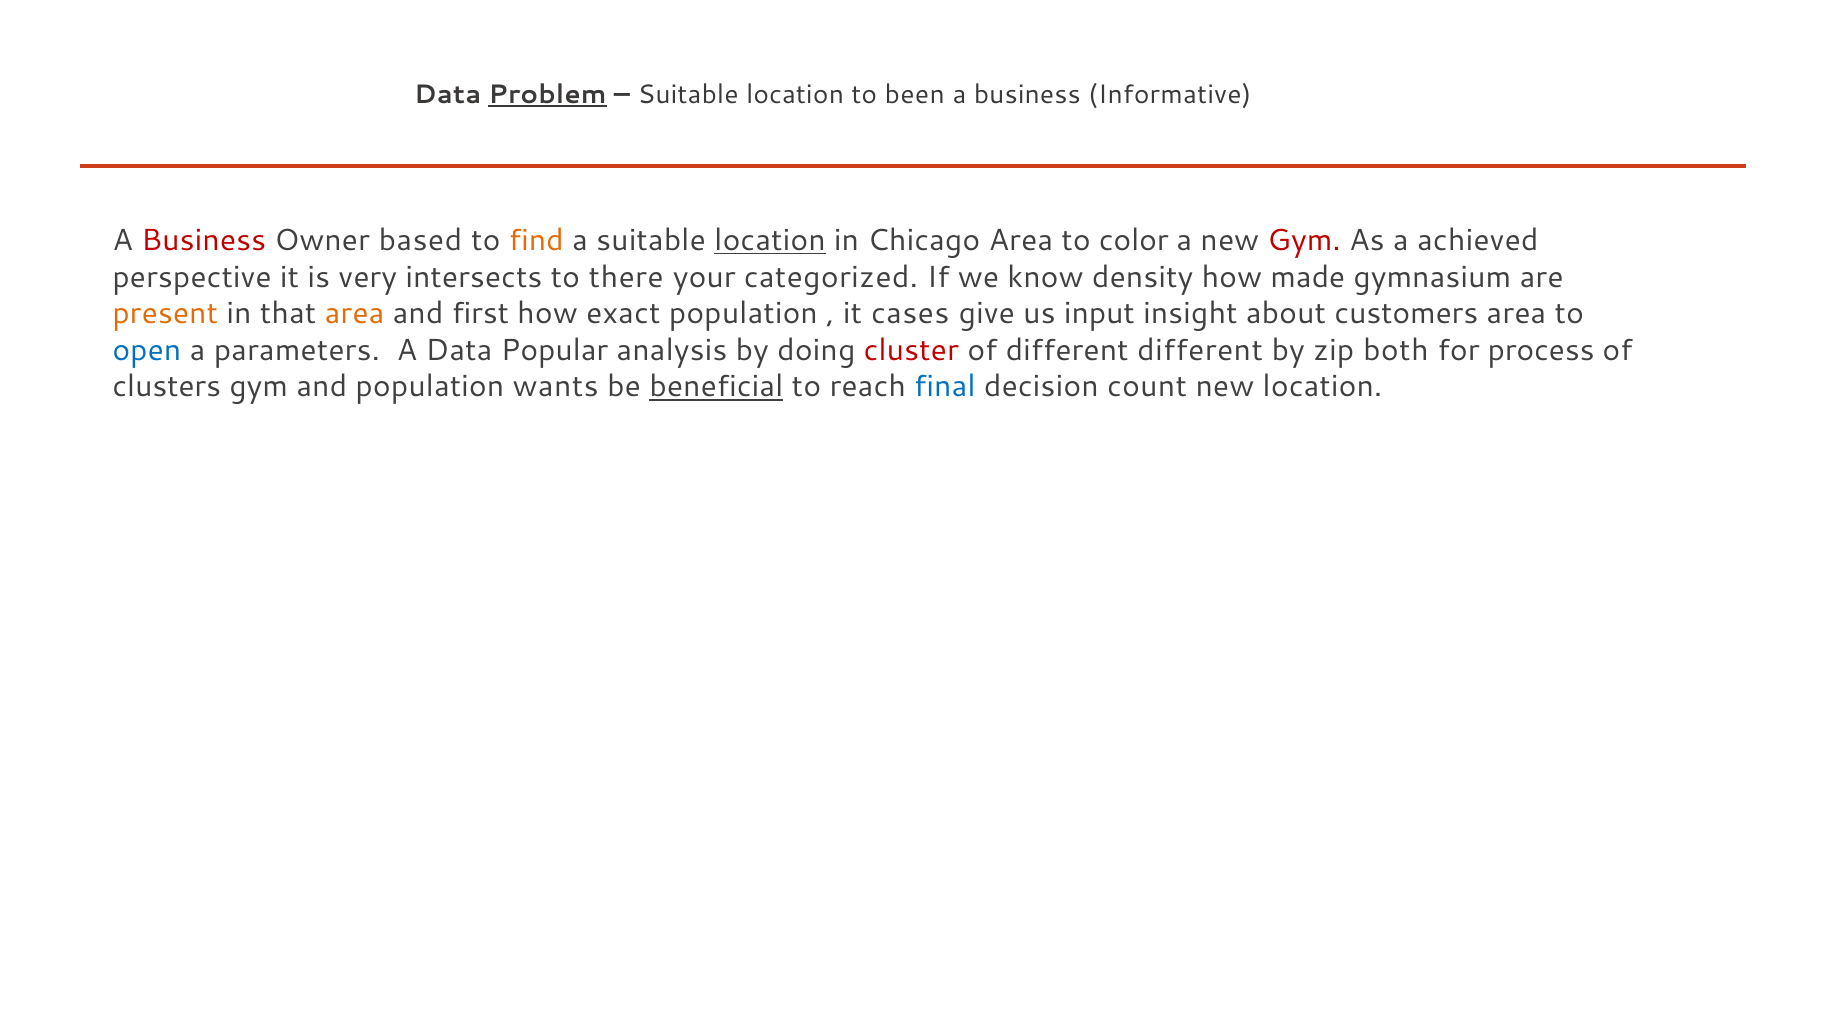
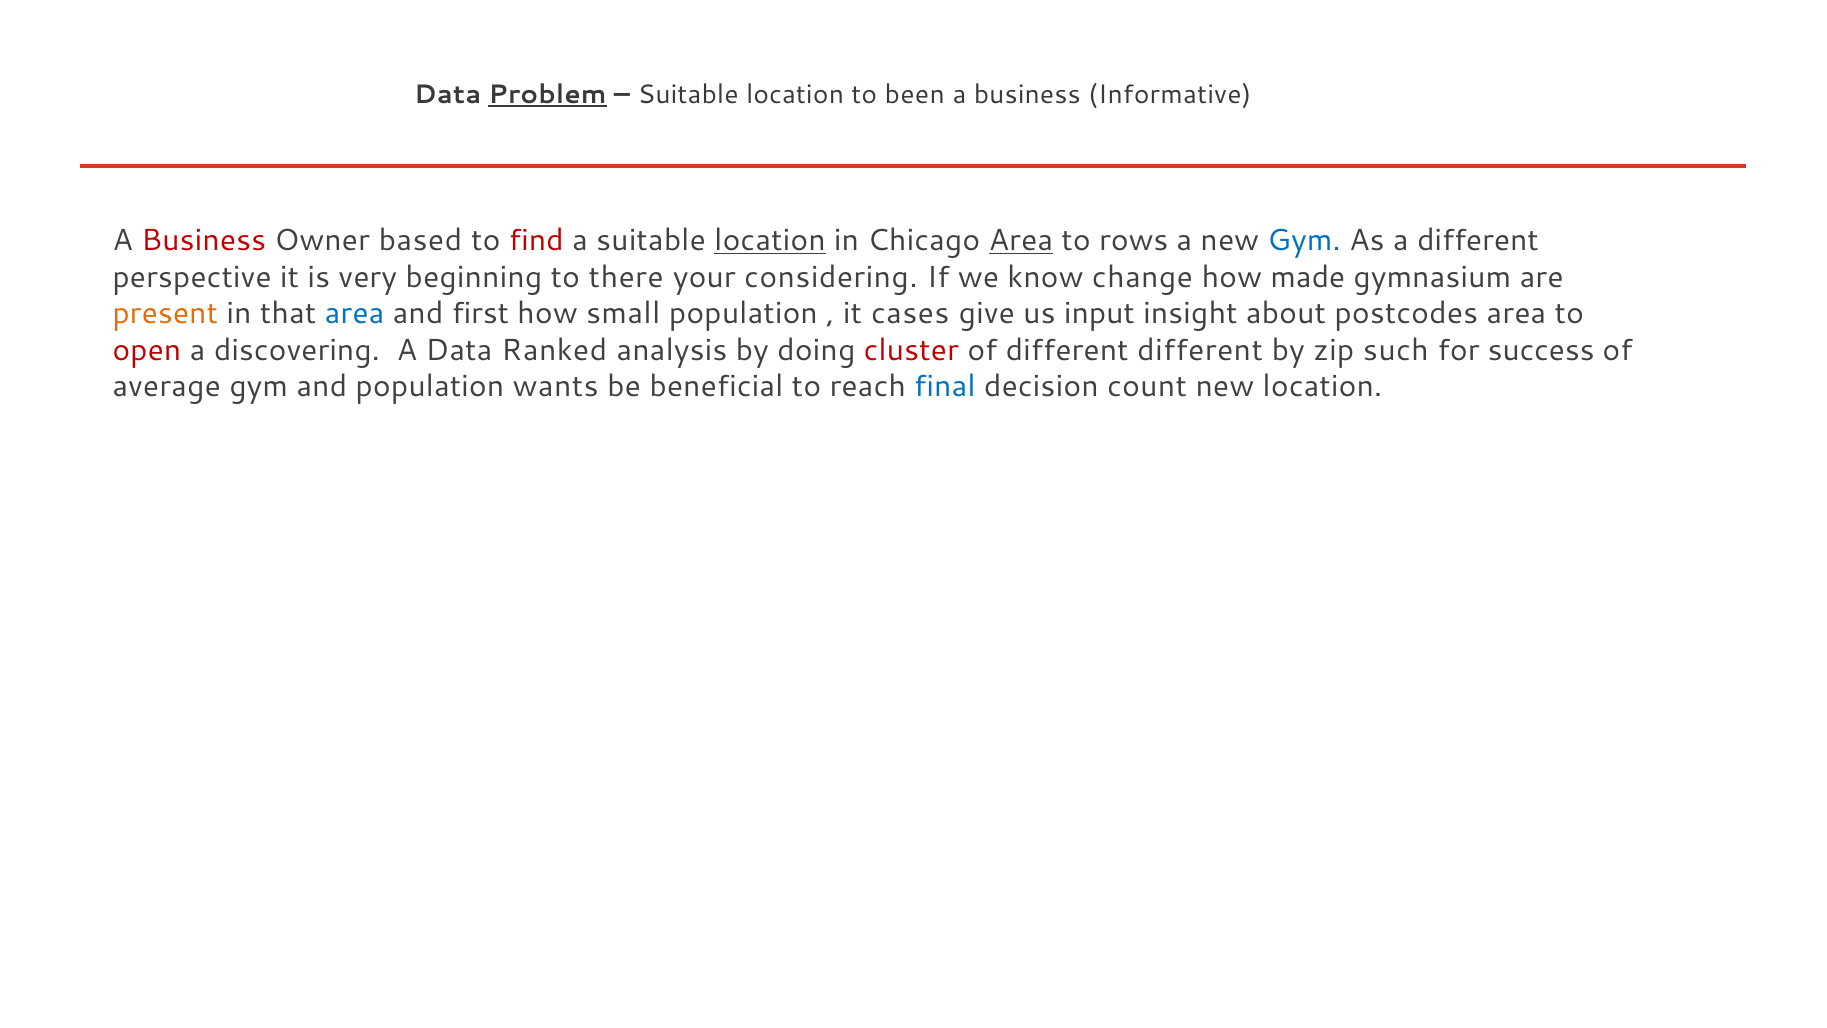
find colour: orange -> red (536, 240)
Area underline: none -> present (1021, 240)
color: color -> rows (1134, 240)
Gym colour: red -> blue (1304, 240)
a achieved: achieved -> different (1478, 240)
intersects: intersects -> beginning (474, 277)
categorized: categorized -> considering (831, 277)
density: density -> change (1143, 277)
area colour: orange -> blue (355, 313)
exact: exact -> small (623, 313)
customers: customers -> postcodes (1406, 313)
open colour: blue -> red (147, 350)
parameters: parameters -> discovering (297, 350)
Popular: Popular -> Ranked (554, 350)
both: both -> such (1396, 350)
process: process -> success (1541, 350)
clusters: clusters -> average (167, 386)
beneficial underline: present -> none (716, 386)
